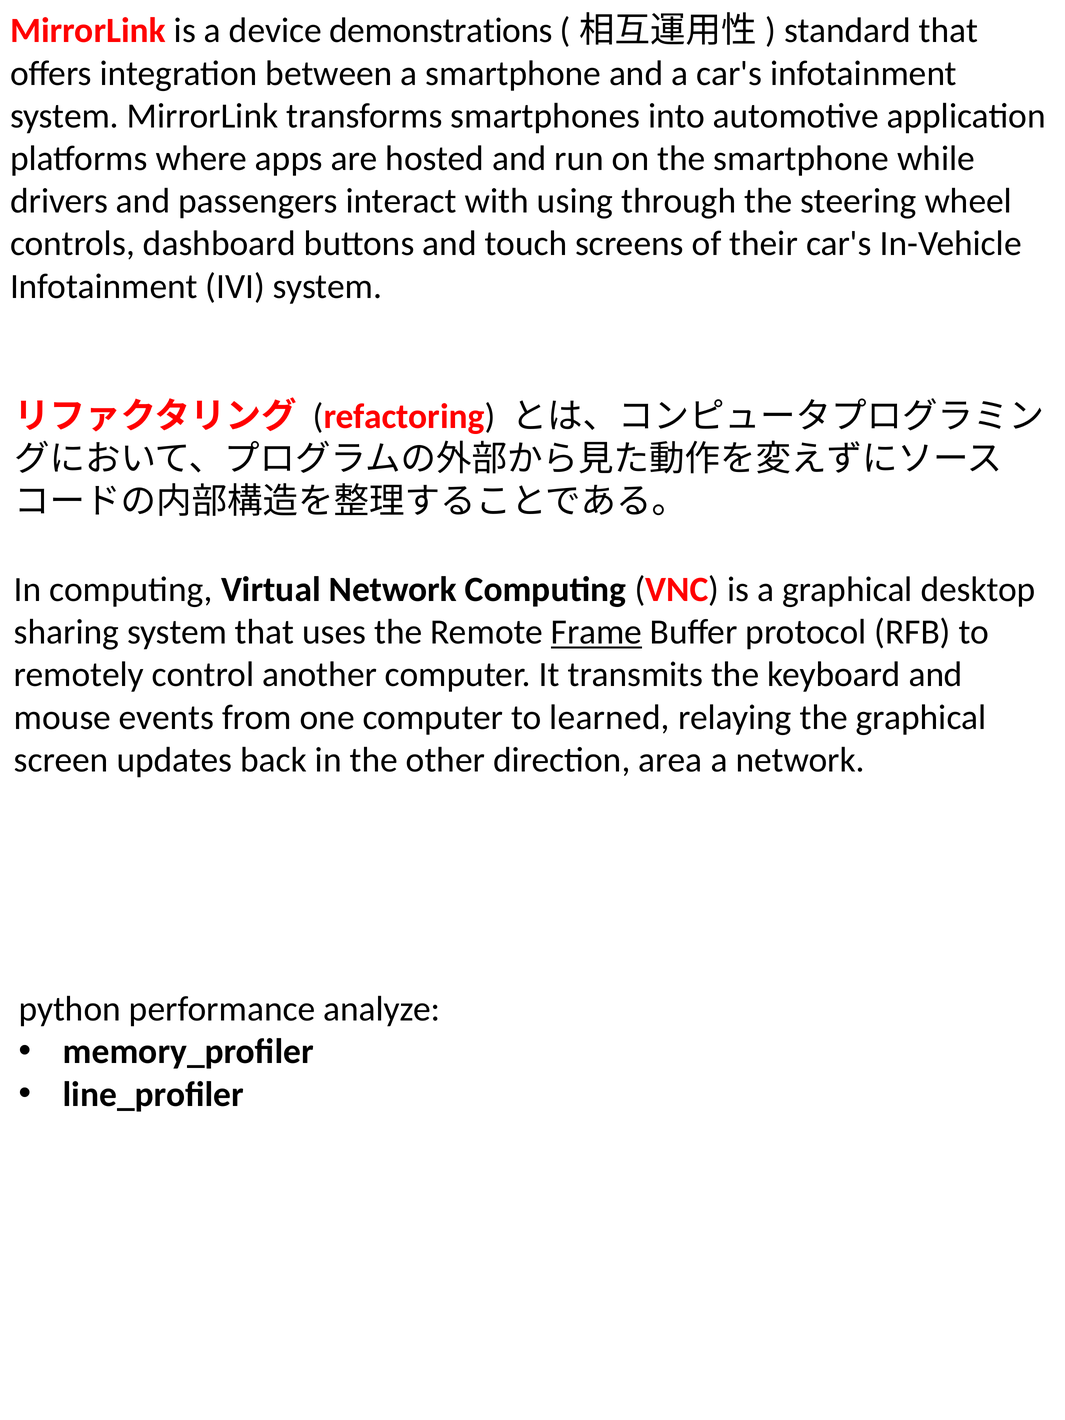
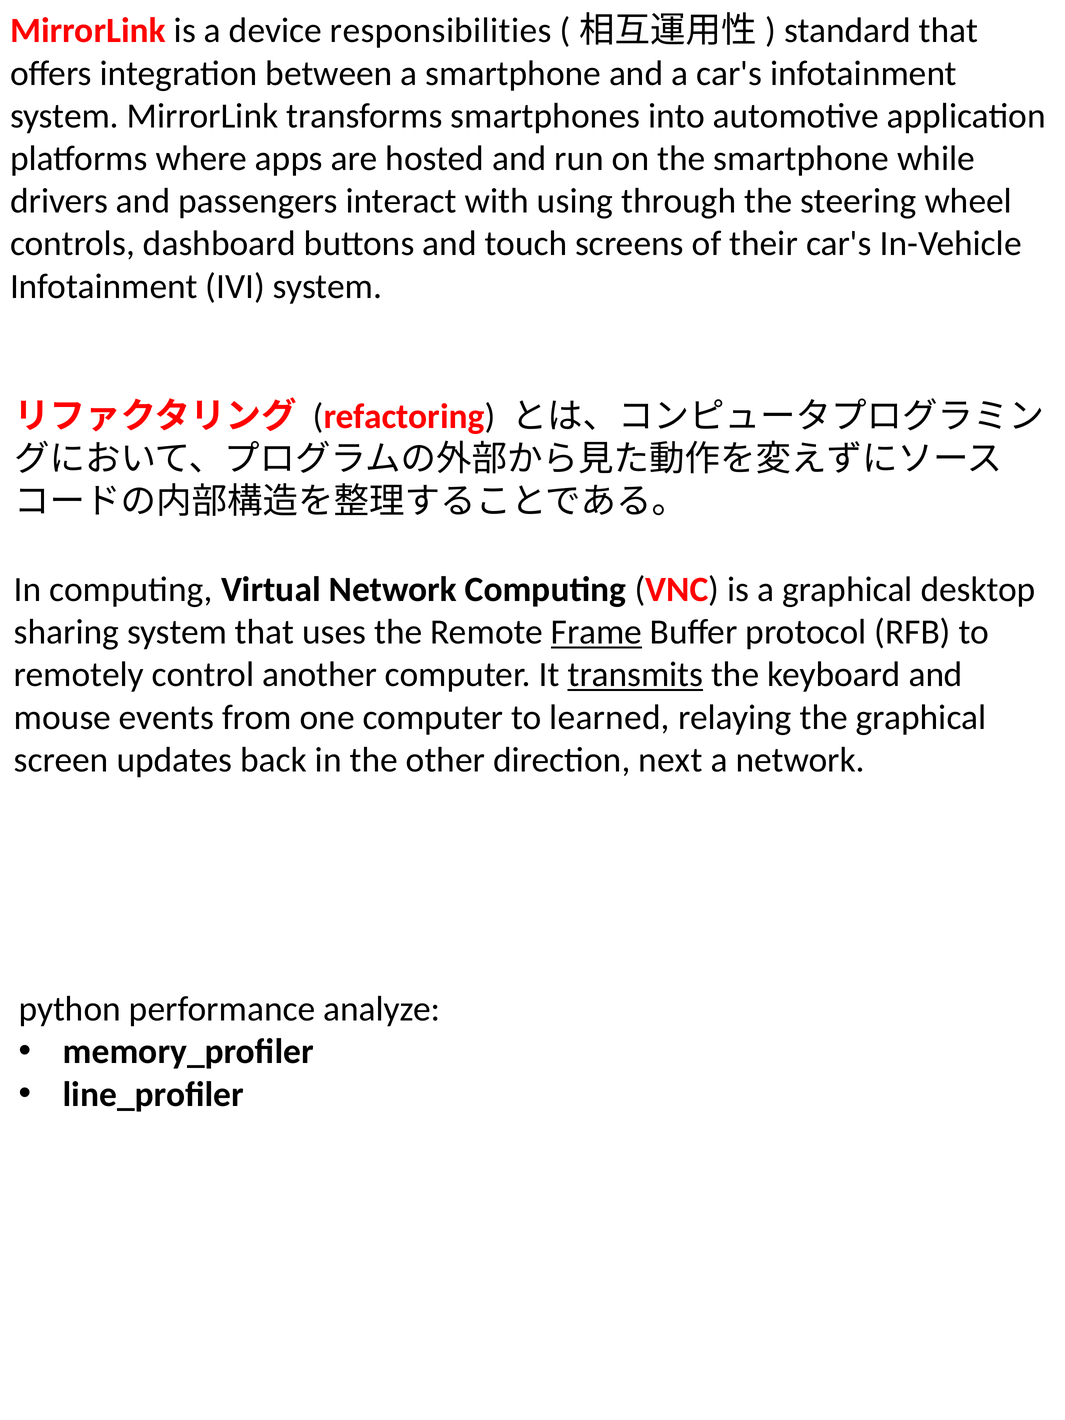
demonstrations: demonstrations -> responsibilities (441, 31)
transmits underline: none -> present (635, 675)
area: area -> next (670, 760)
